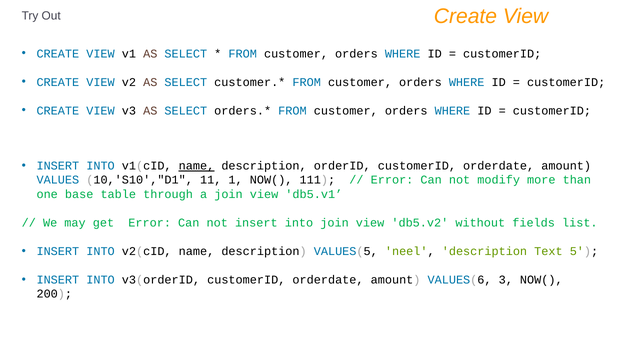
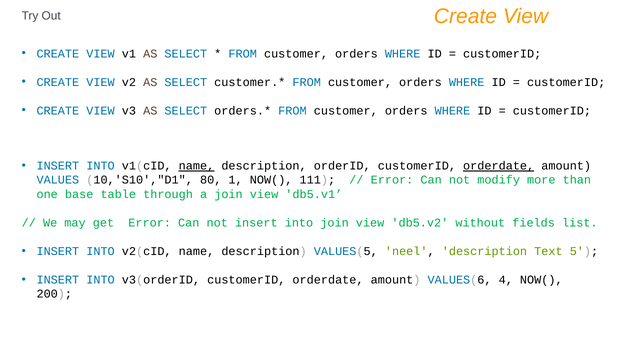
orderdate underline: none -> present (499, 166)
11: 11 -> 80 (211, 180)
3: 3 -> 4 (506, 279)
